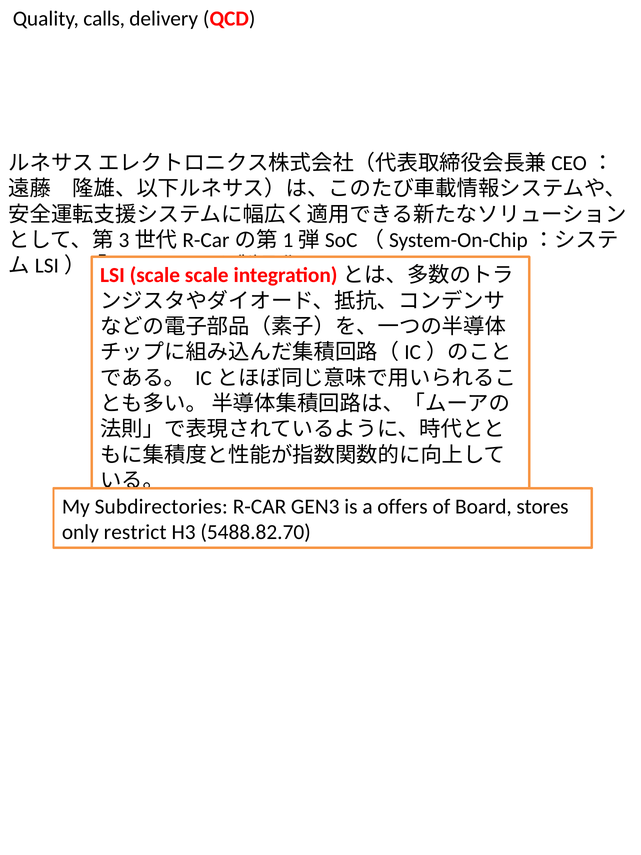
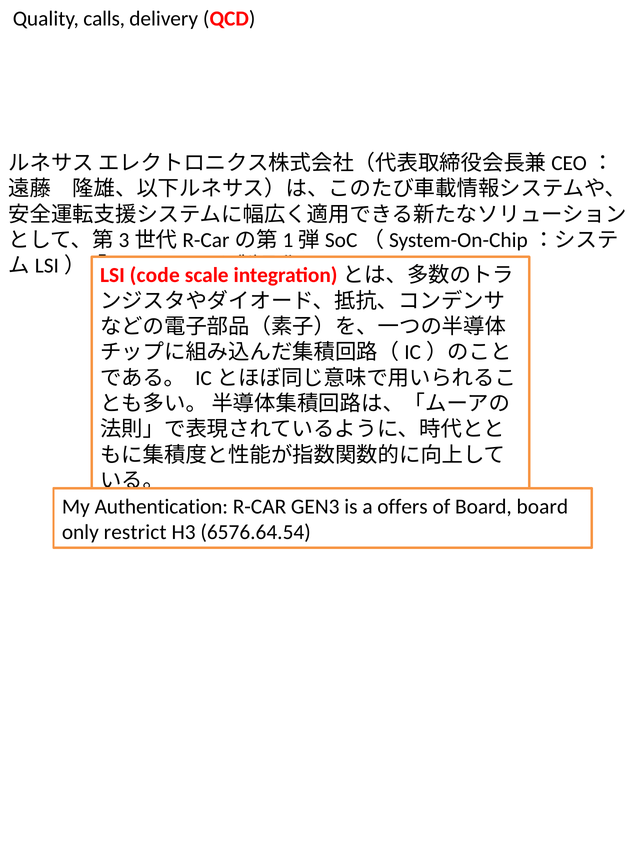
scale: scale -> code (155, 275)
Subdirectories: Subdirectories -> Authentication (161, 506)
Board stores: stores -> board (542, 506)
5488.82.70: 5488.82.70 -> 6576.64.54 (256, 532)
